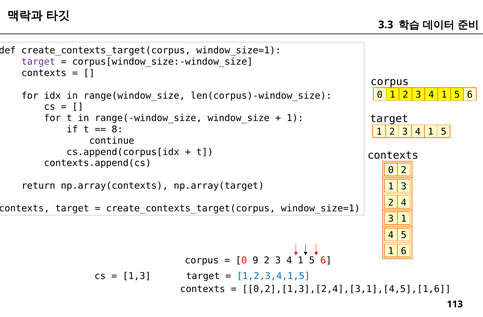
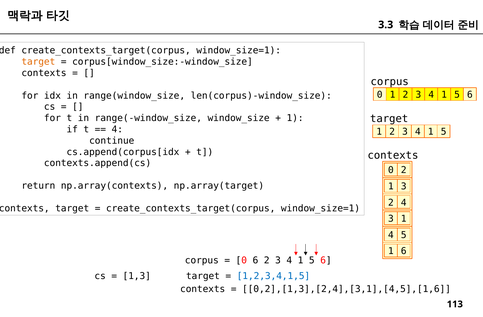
target colour: purple -> orange (38, 62)
8: 8 -> 4 (117, 129)
0 9: 9 -> 6 (255, 261)
